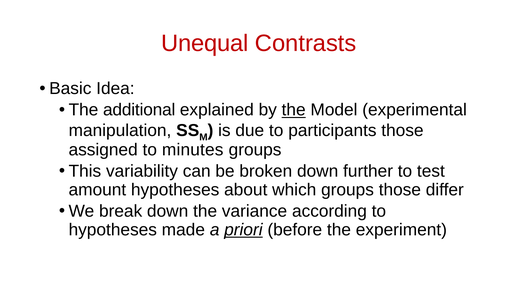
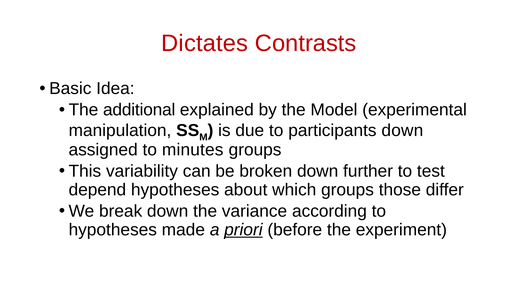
Unequal: Unequal -> Dictates (205, 44)
the underline: present -> none (294, 110)
participants those: those -> down (402, 131)
amount: amount -> depend (97, 190)
